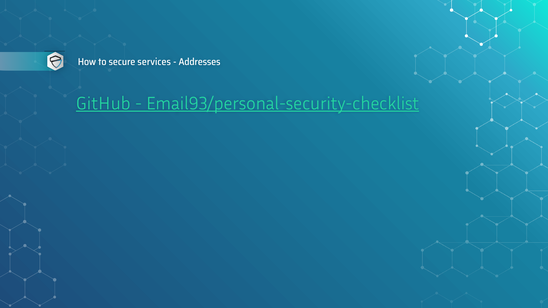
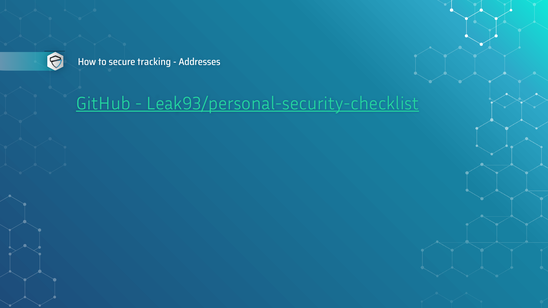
services: services -> tracking (154, 62)
Email93/personal-security-checklist: Email93/personal-security-checklist -> Leak93/personal-security-checklist (283, 103)
